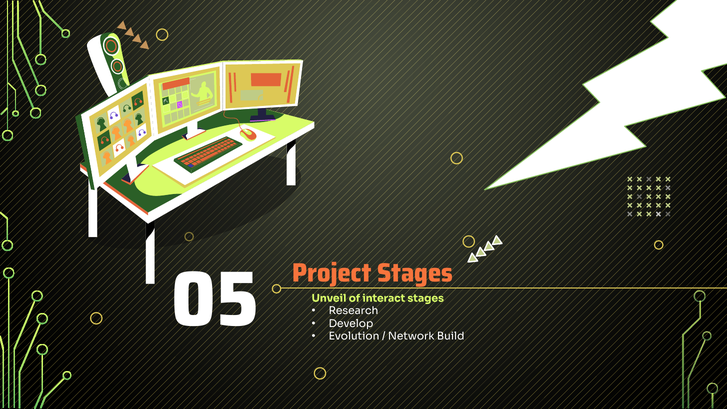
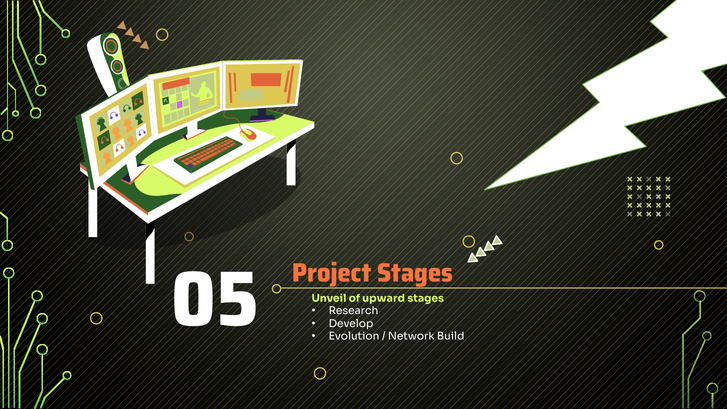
interact: interact -> upward (384, 298)
